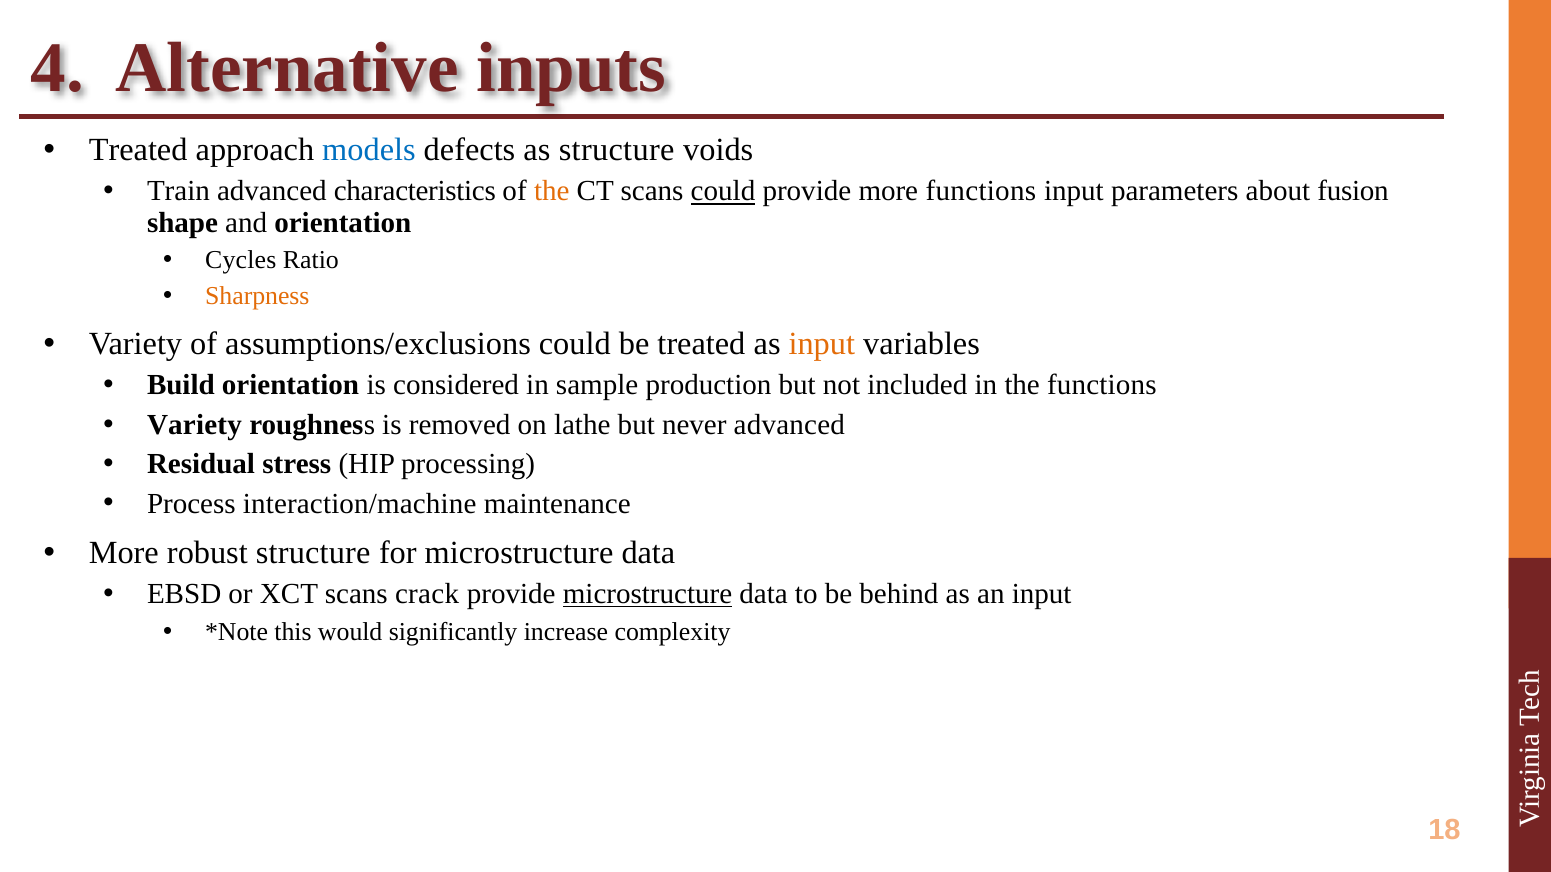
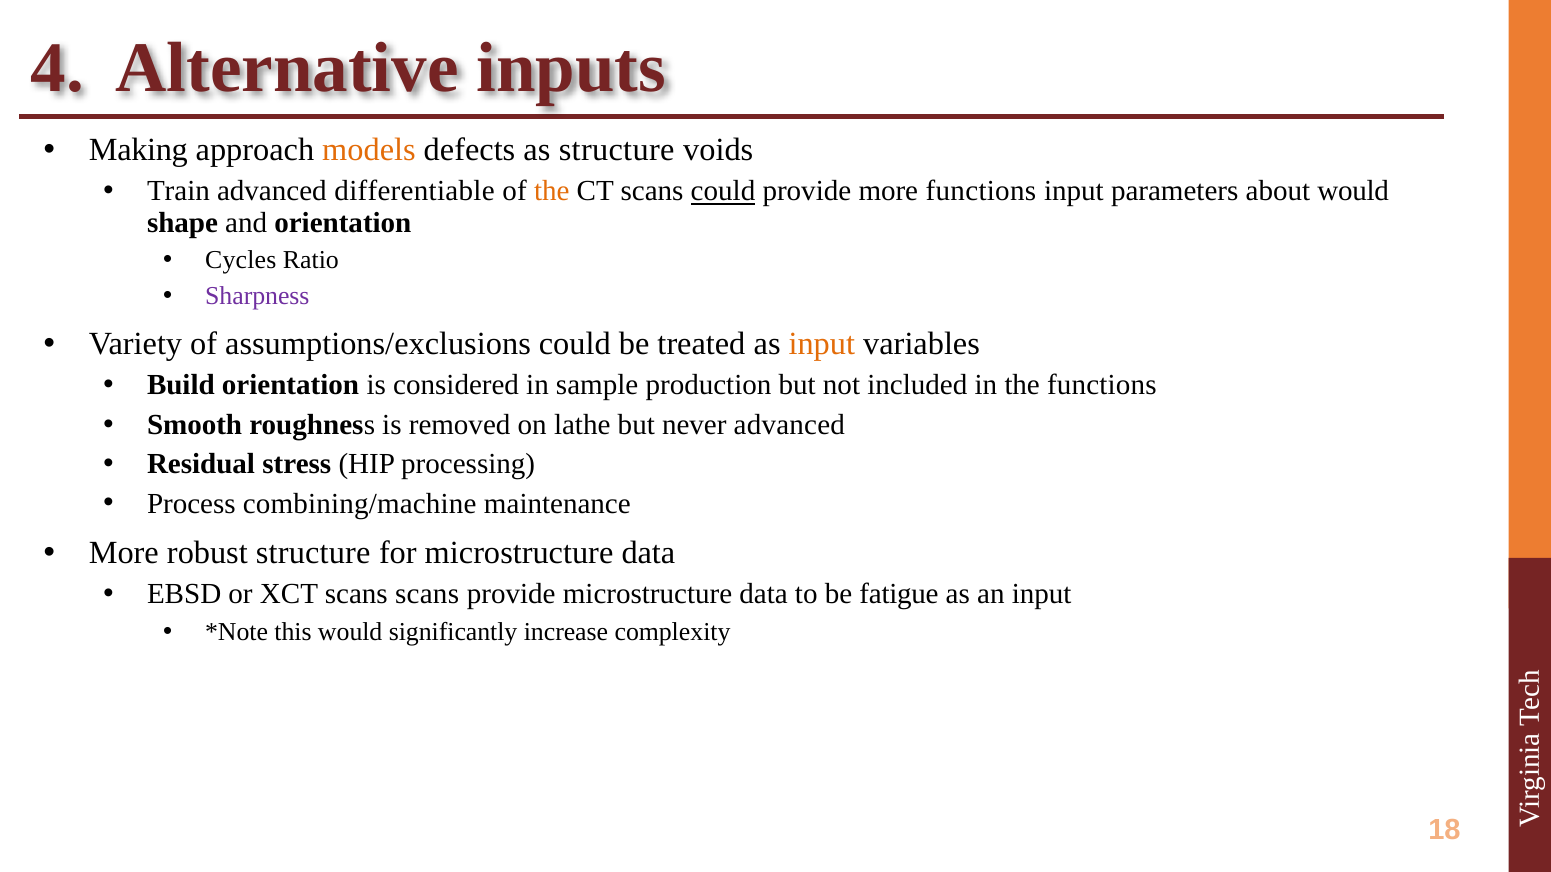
Treated: Treated -> Making (138, 150)
models colour: blue -> orange (369, 150)
characteristics: characteristics -> differentiable (415, 191)
about fusion: fusion -> would (1353, 191)
Sharpness colour: orange -> purple (257, 297)
Variety: Variety -> Smooth (195, 425)
interaction/machine: interaction/machine -> combining/machine (360, 504)
scans crack: crack -> scans (427, 594)
microstructure underline: present -> none (648, 594)
behind: behind -> fatigue (899, 594)
